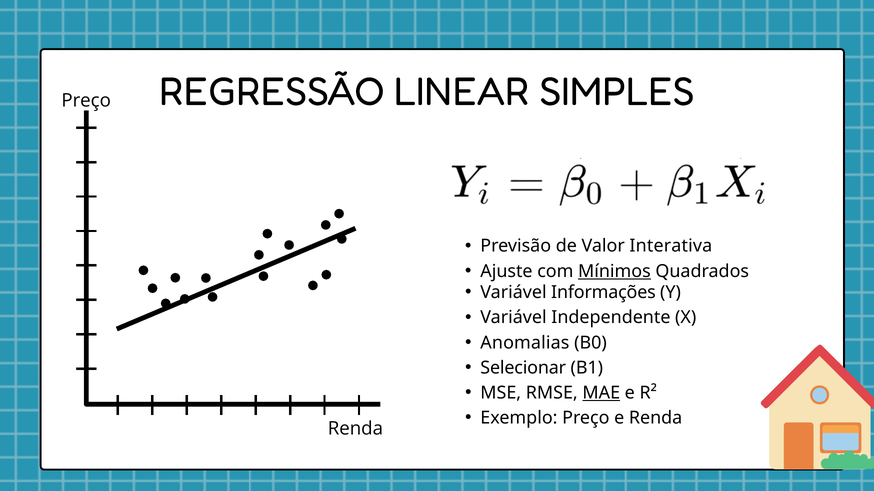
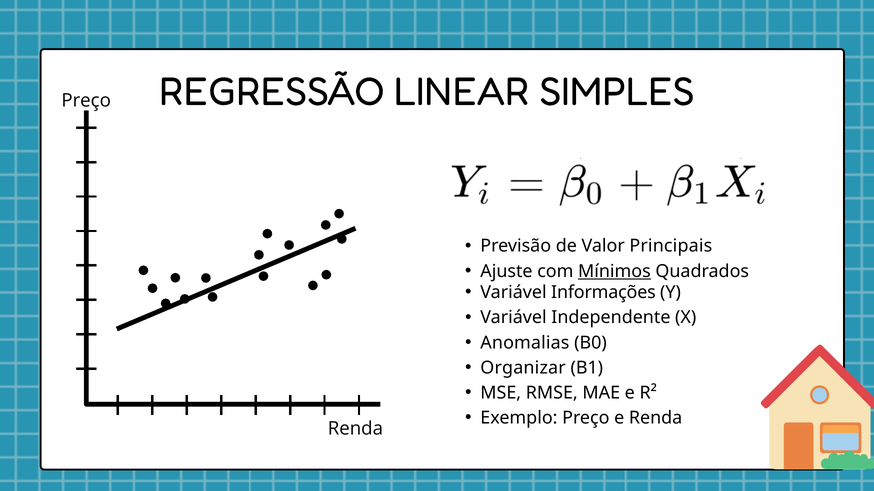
Interativa: Interativa -> Principais (671, 246)
Selecionar: Selecionar -> Organizar (523, 368)
MAE underline: present -> none (601, 393)
